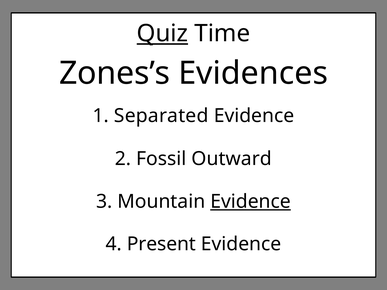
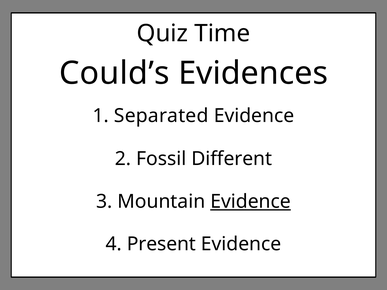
Quiz underline: present -> none (162, 34)
Zones’s: Zones’s -> Could’s (114, 73)
Outward: Outward -> Different (232, 159)
